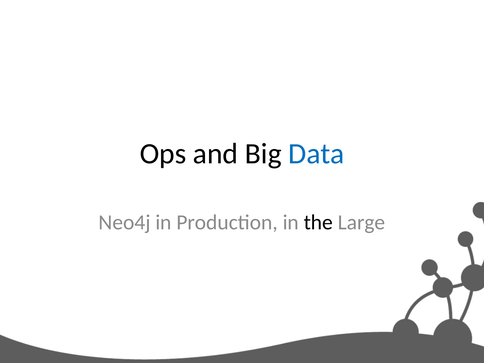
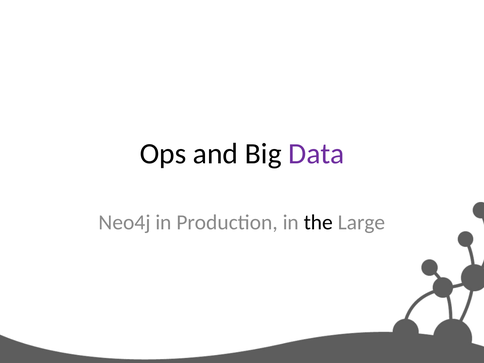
Data colour: blue -> purple (316, 154)
